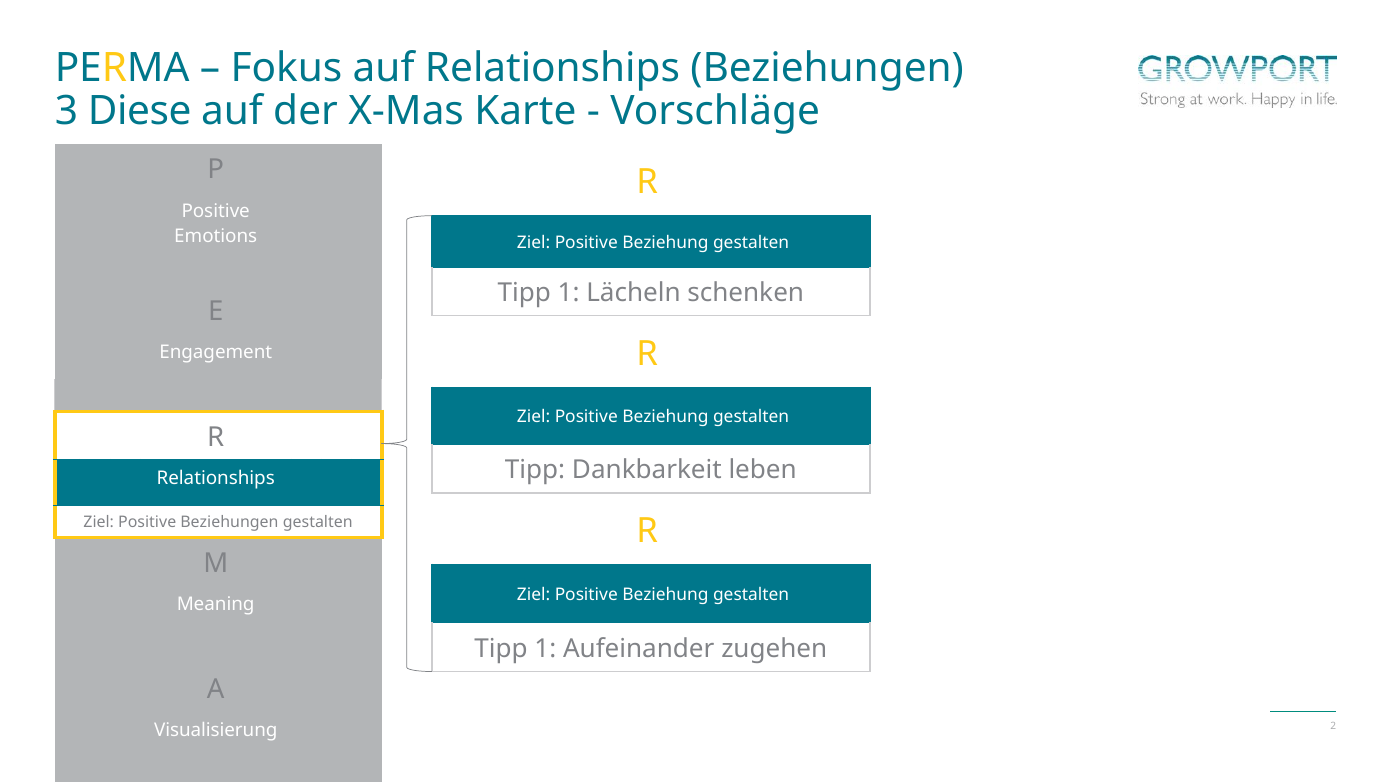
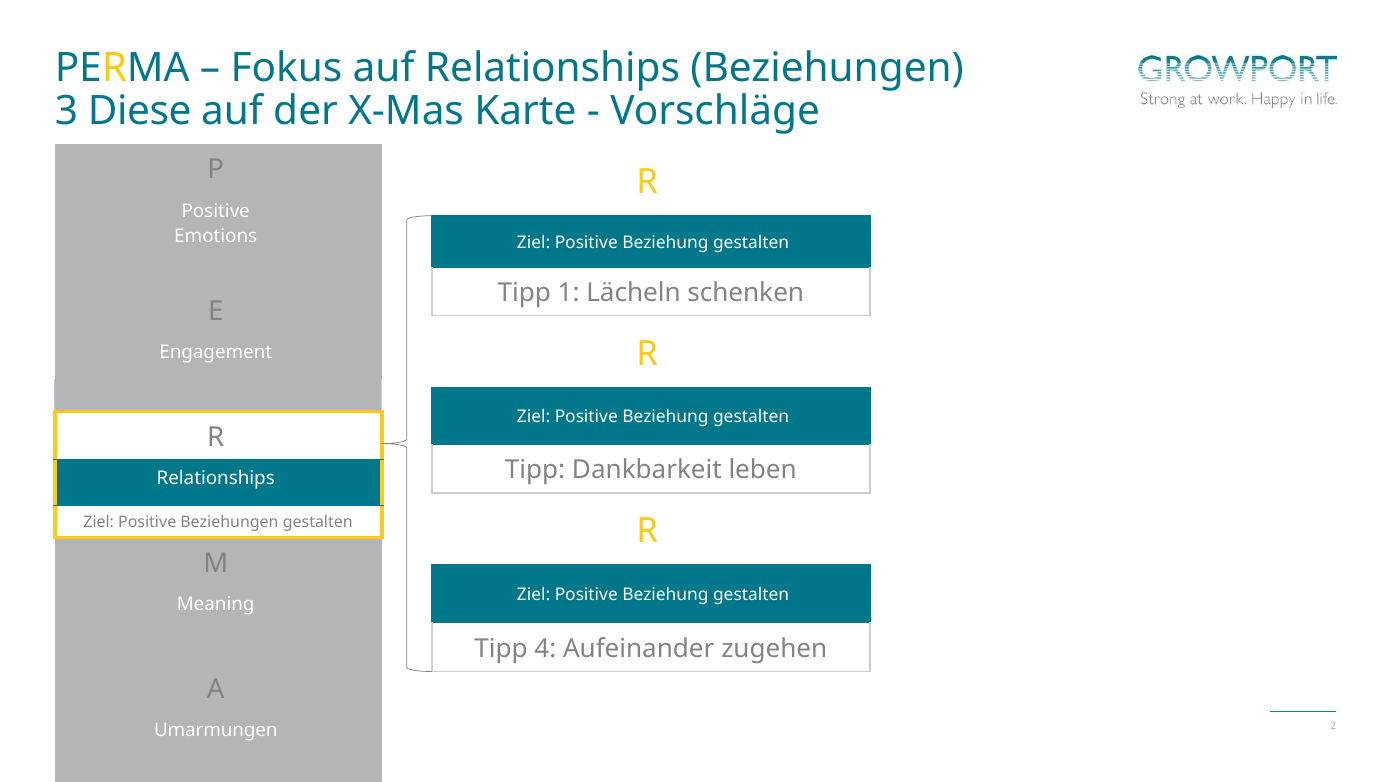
1: 1 -> 4 (545, 649)
Visualisierung: Visualisierung -> Umarmungen (216, 730)
